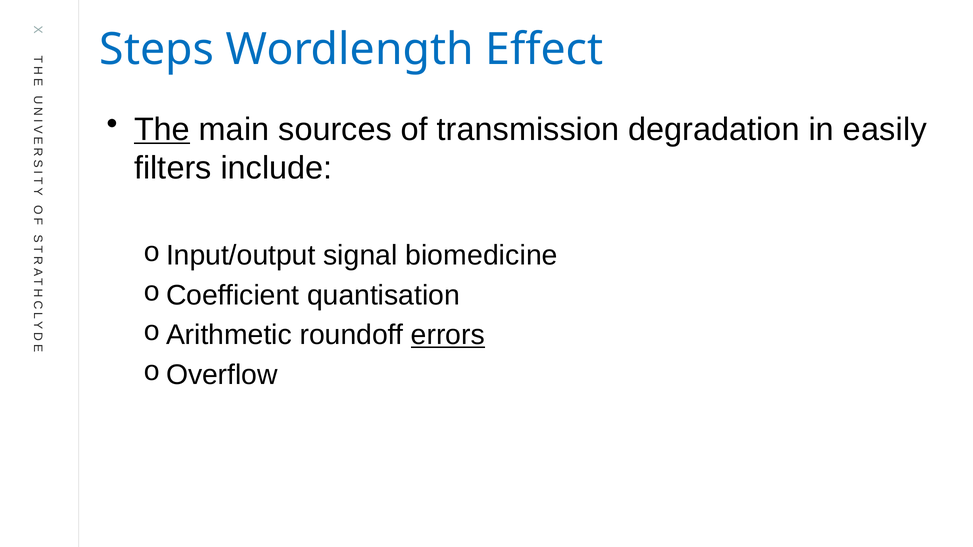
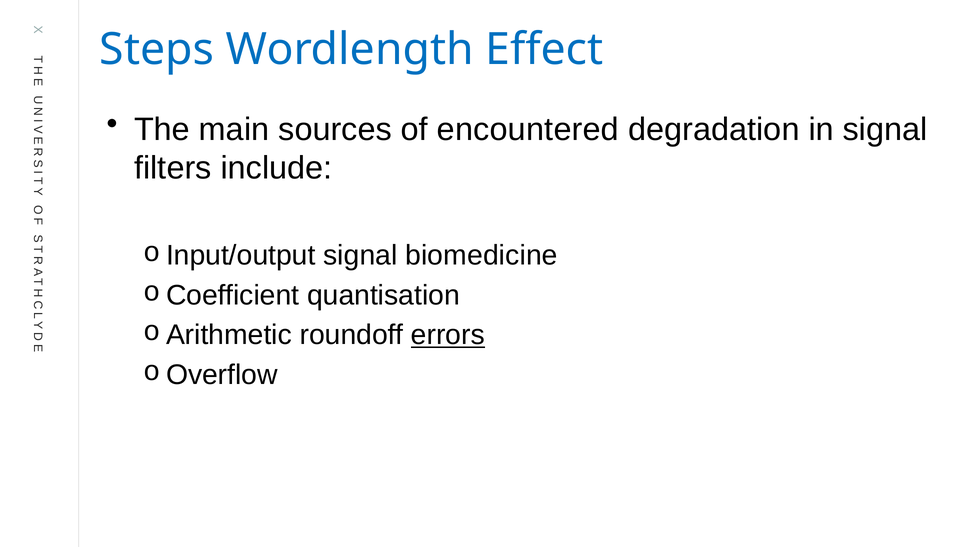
The underline: present -> none (162, 129)
transmission: transmission -> encountered (528, 129)
in easily: easily -> signal (885, 129)
